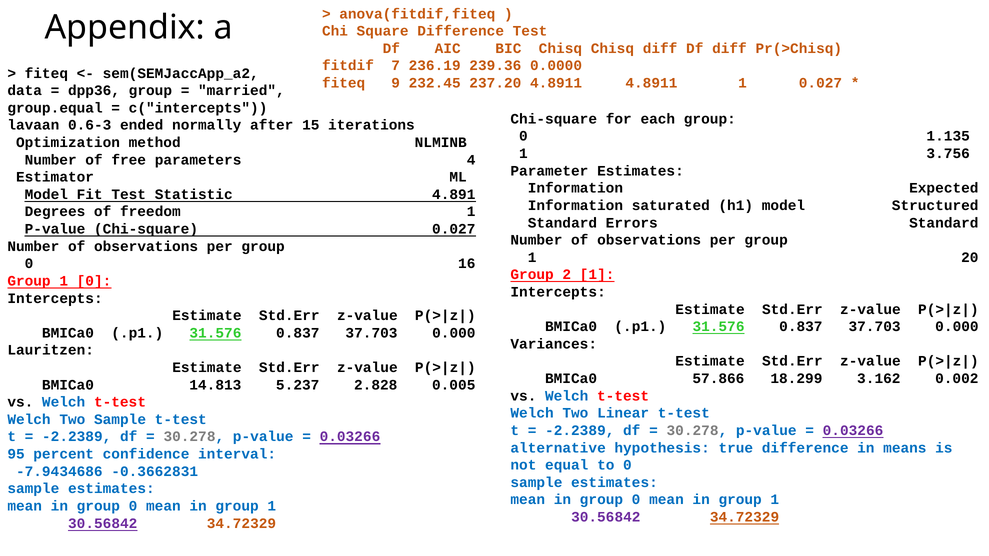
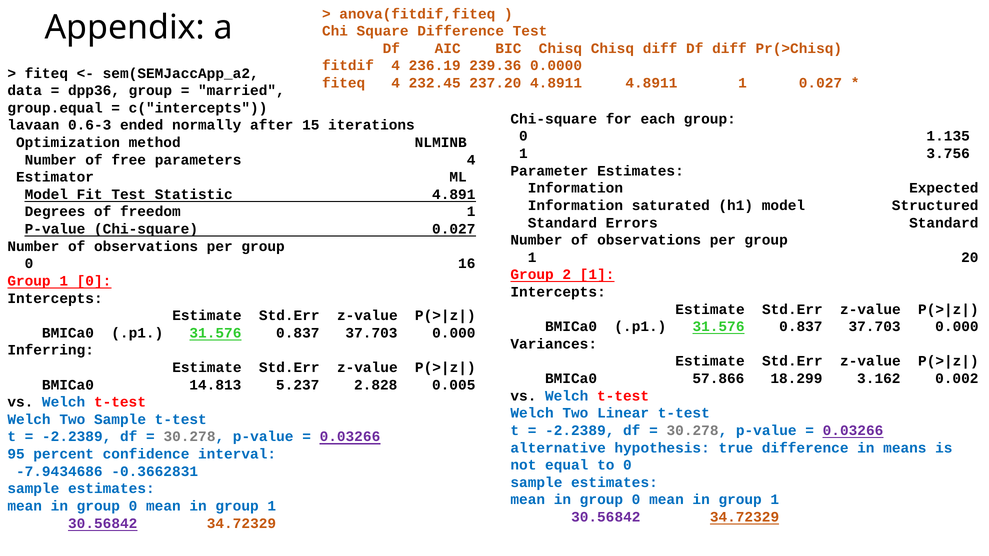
fitdif 7: 7 -> 4 (396, 66)
fiteq 9: 9 -> 4 (396, 83)
Lauritzen: Lauritzen -> Inferring (51, 350)
